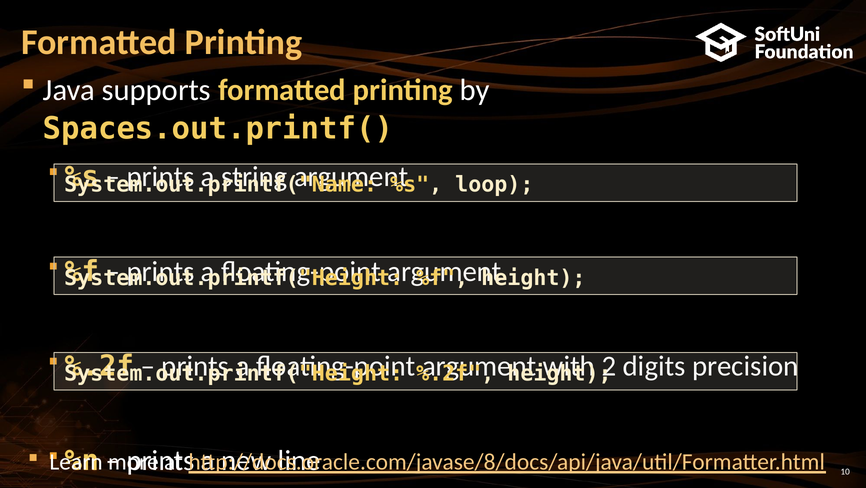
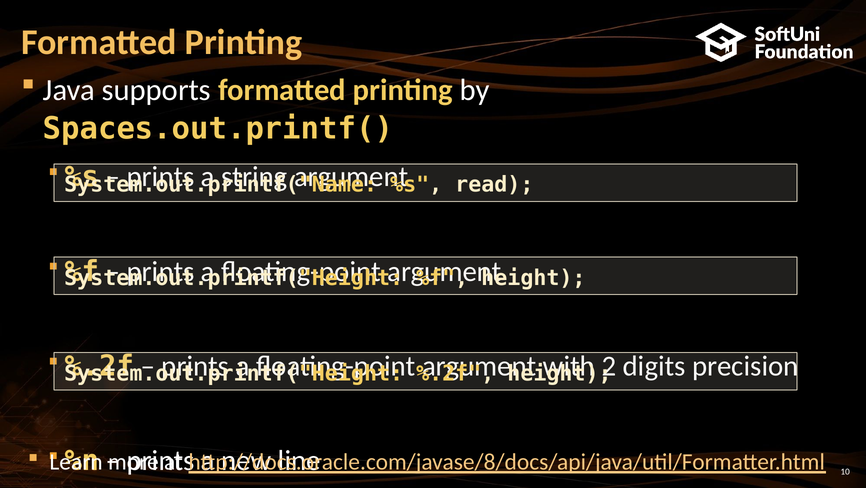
loop: loop -> read (494, 185)
